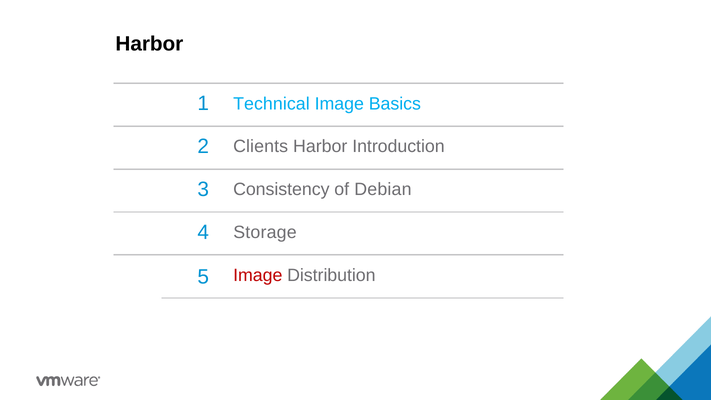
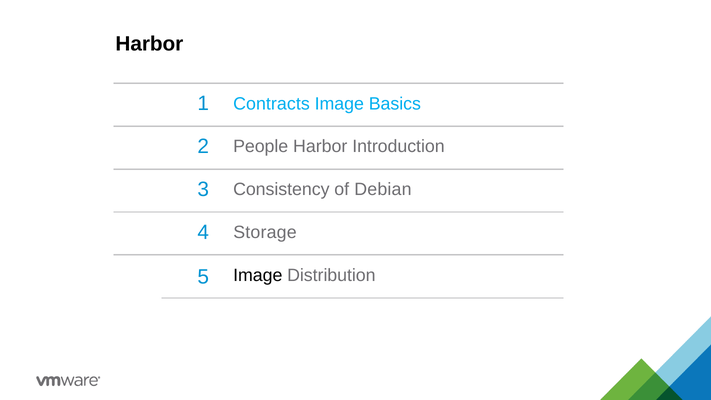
Technical: Technical -> Contracts (271, 104)
Clients: Clients -> People (261, 147)
Image colour: red -> black (258, 275)
